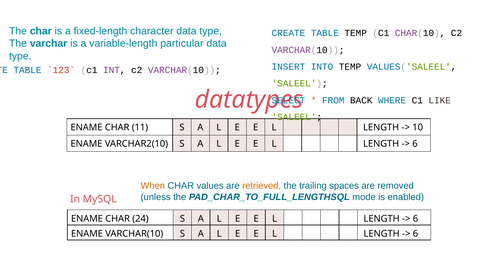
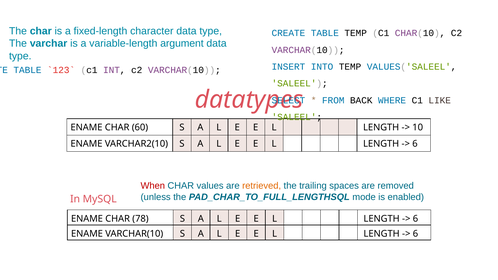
particular: particular -> argument (182, 44)
11: 11 -> 60 (140, 127)
When colour: orange -> red (153, 186)
24: 24 -> 78 (140, 219)
